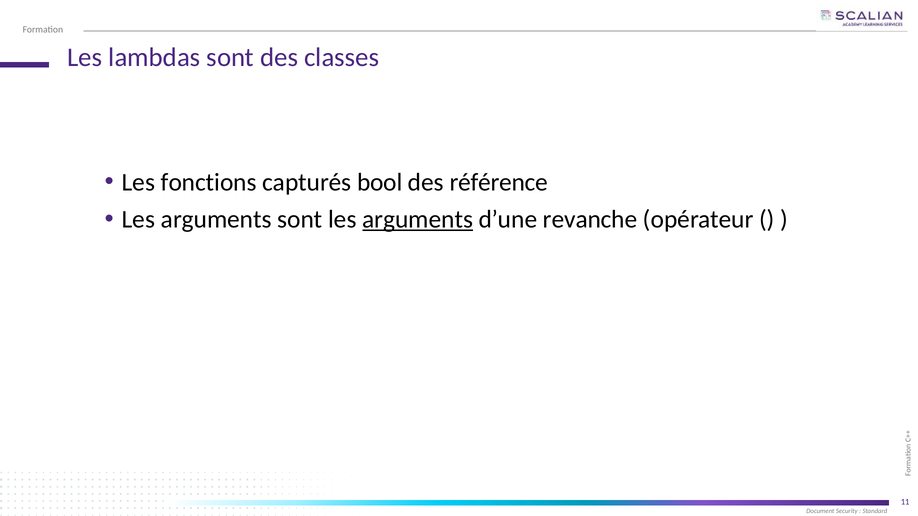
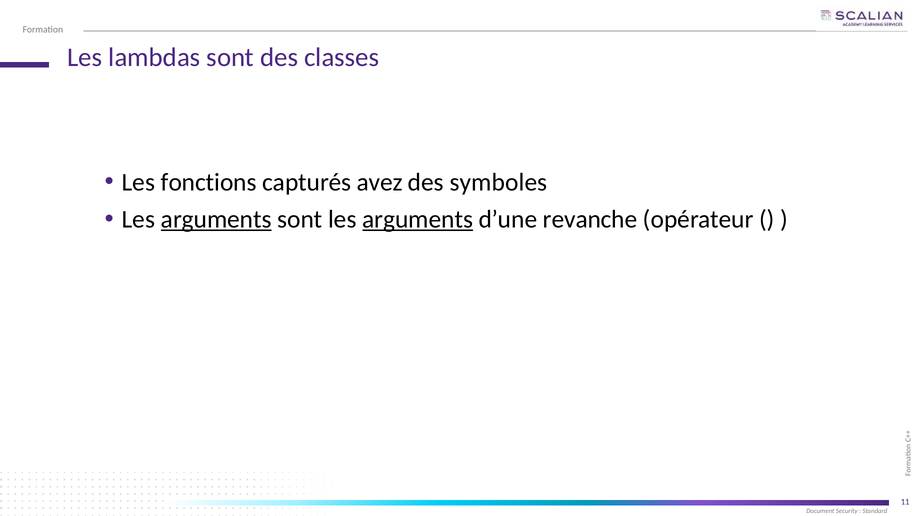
bool: bool -> avez (380, 182)
référence: référence -> symboles (499, 182)
arguments underline: none -> present (216, 219)
